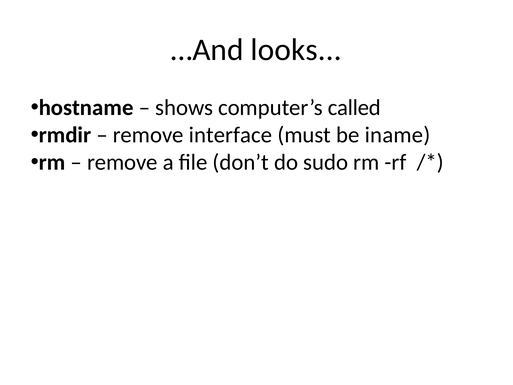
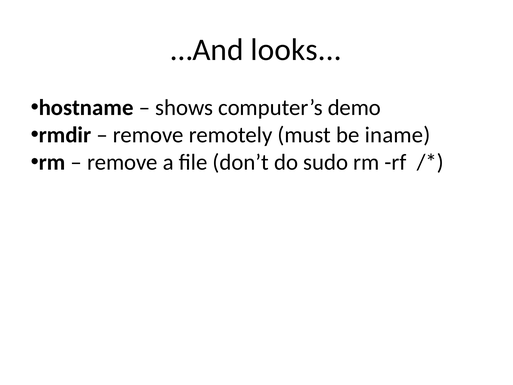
called: called -> demo (354, 108)
interface: interface -> remotely (231, 135)
